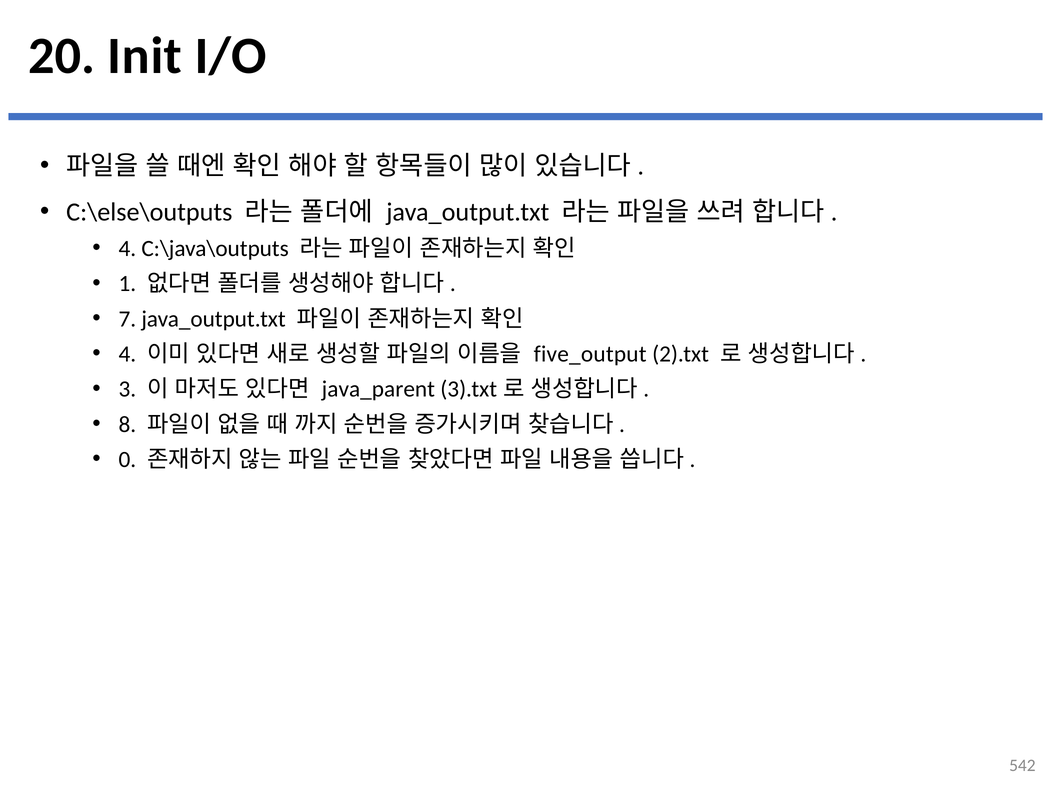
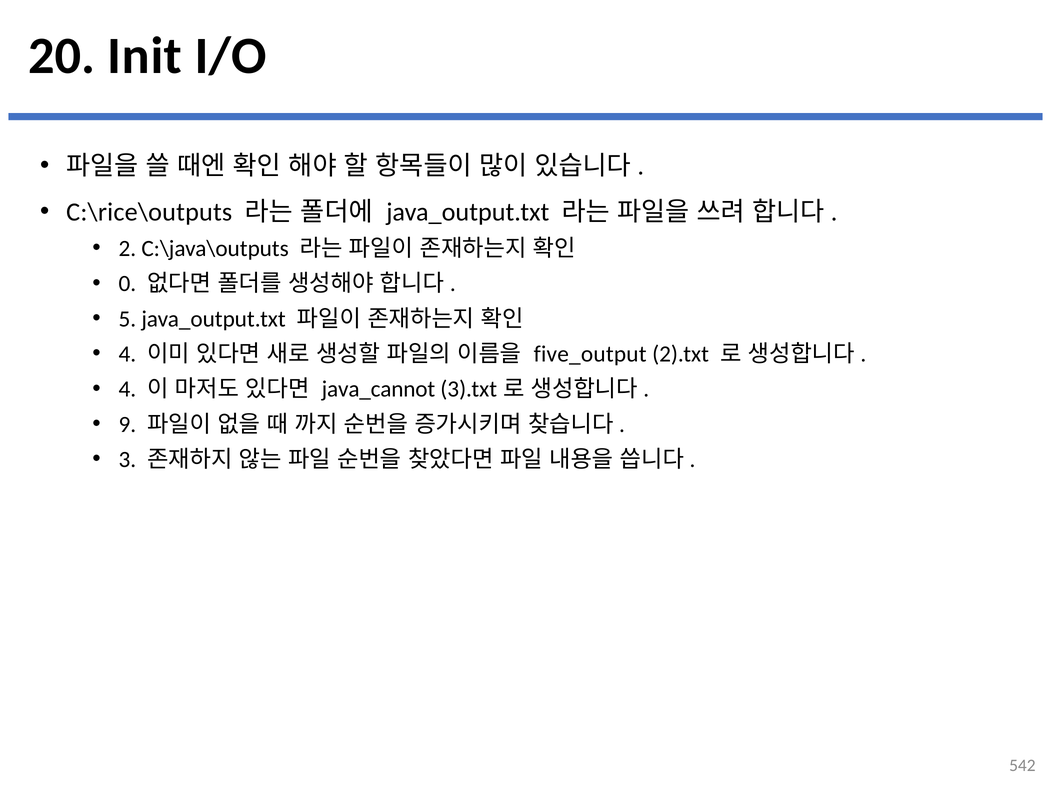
C:\else\outputs: C:\else\outputs -> C:\rice\outputs (149, 212)
4: 4 -> 2 (127, 249)
1: 1 -> 0 (127, 284)
7: 7 -> 5 (127, 319)
3: 3 -> 4 (127, 389)
java_parent: java_parent -> java_cannot (378, 389)
8: 8 -> 9 (127, 424)
0: 0 -> 3 (127, 460)
